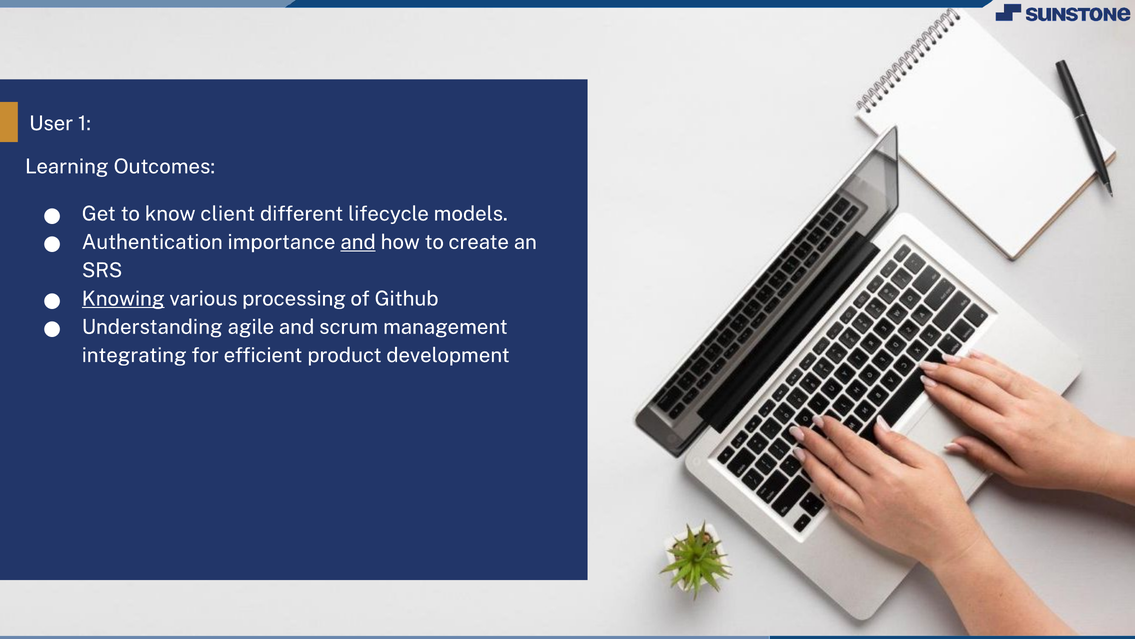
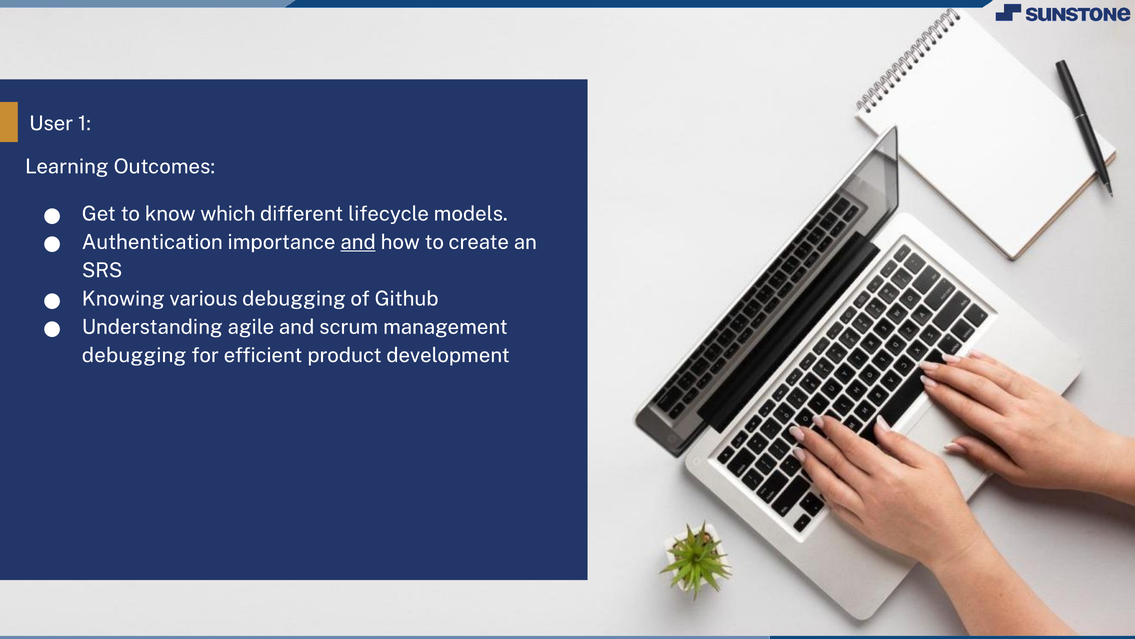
client: client -> which (228, 214)
Knowing underline: present -> none (123, 298)
various processing: processing -> debugging (294, 298)
integrating: integrating -> debugging (134, 355)
